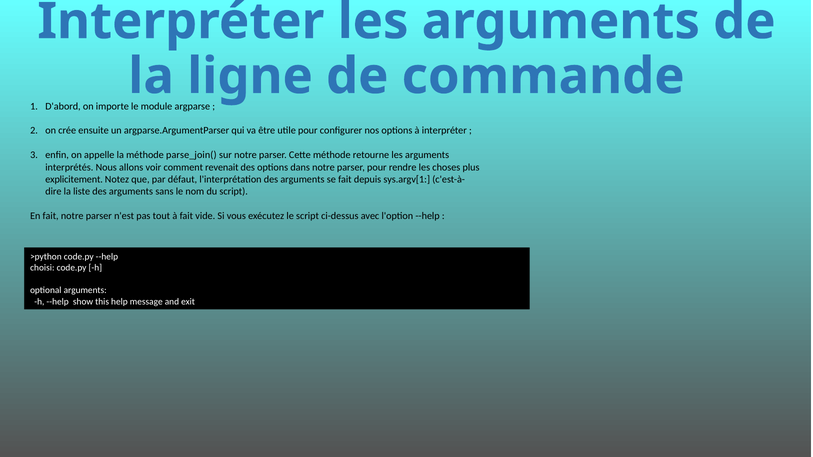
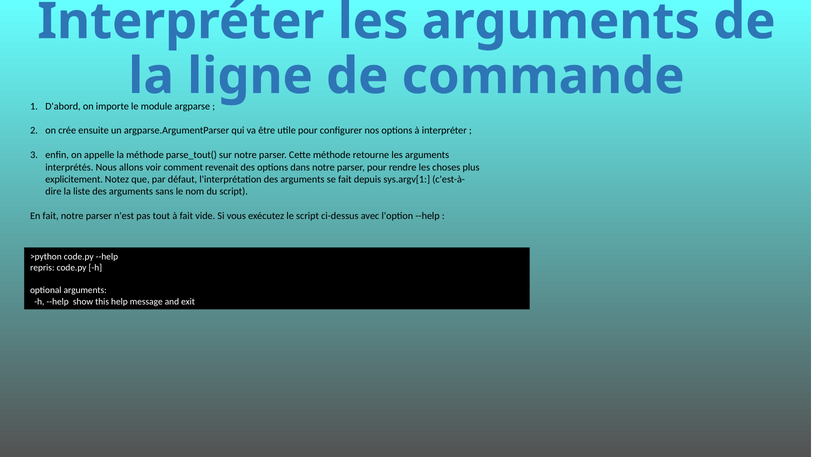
parse_join(: parse_join( -> parse_tout( (191, 155)
choisi: choisi -> repris (42, 268)
